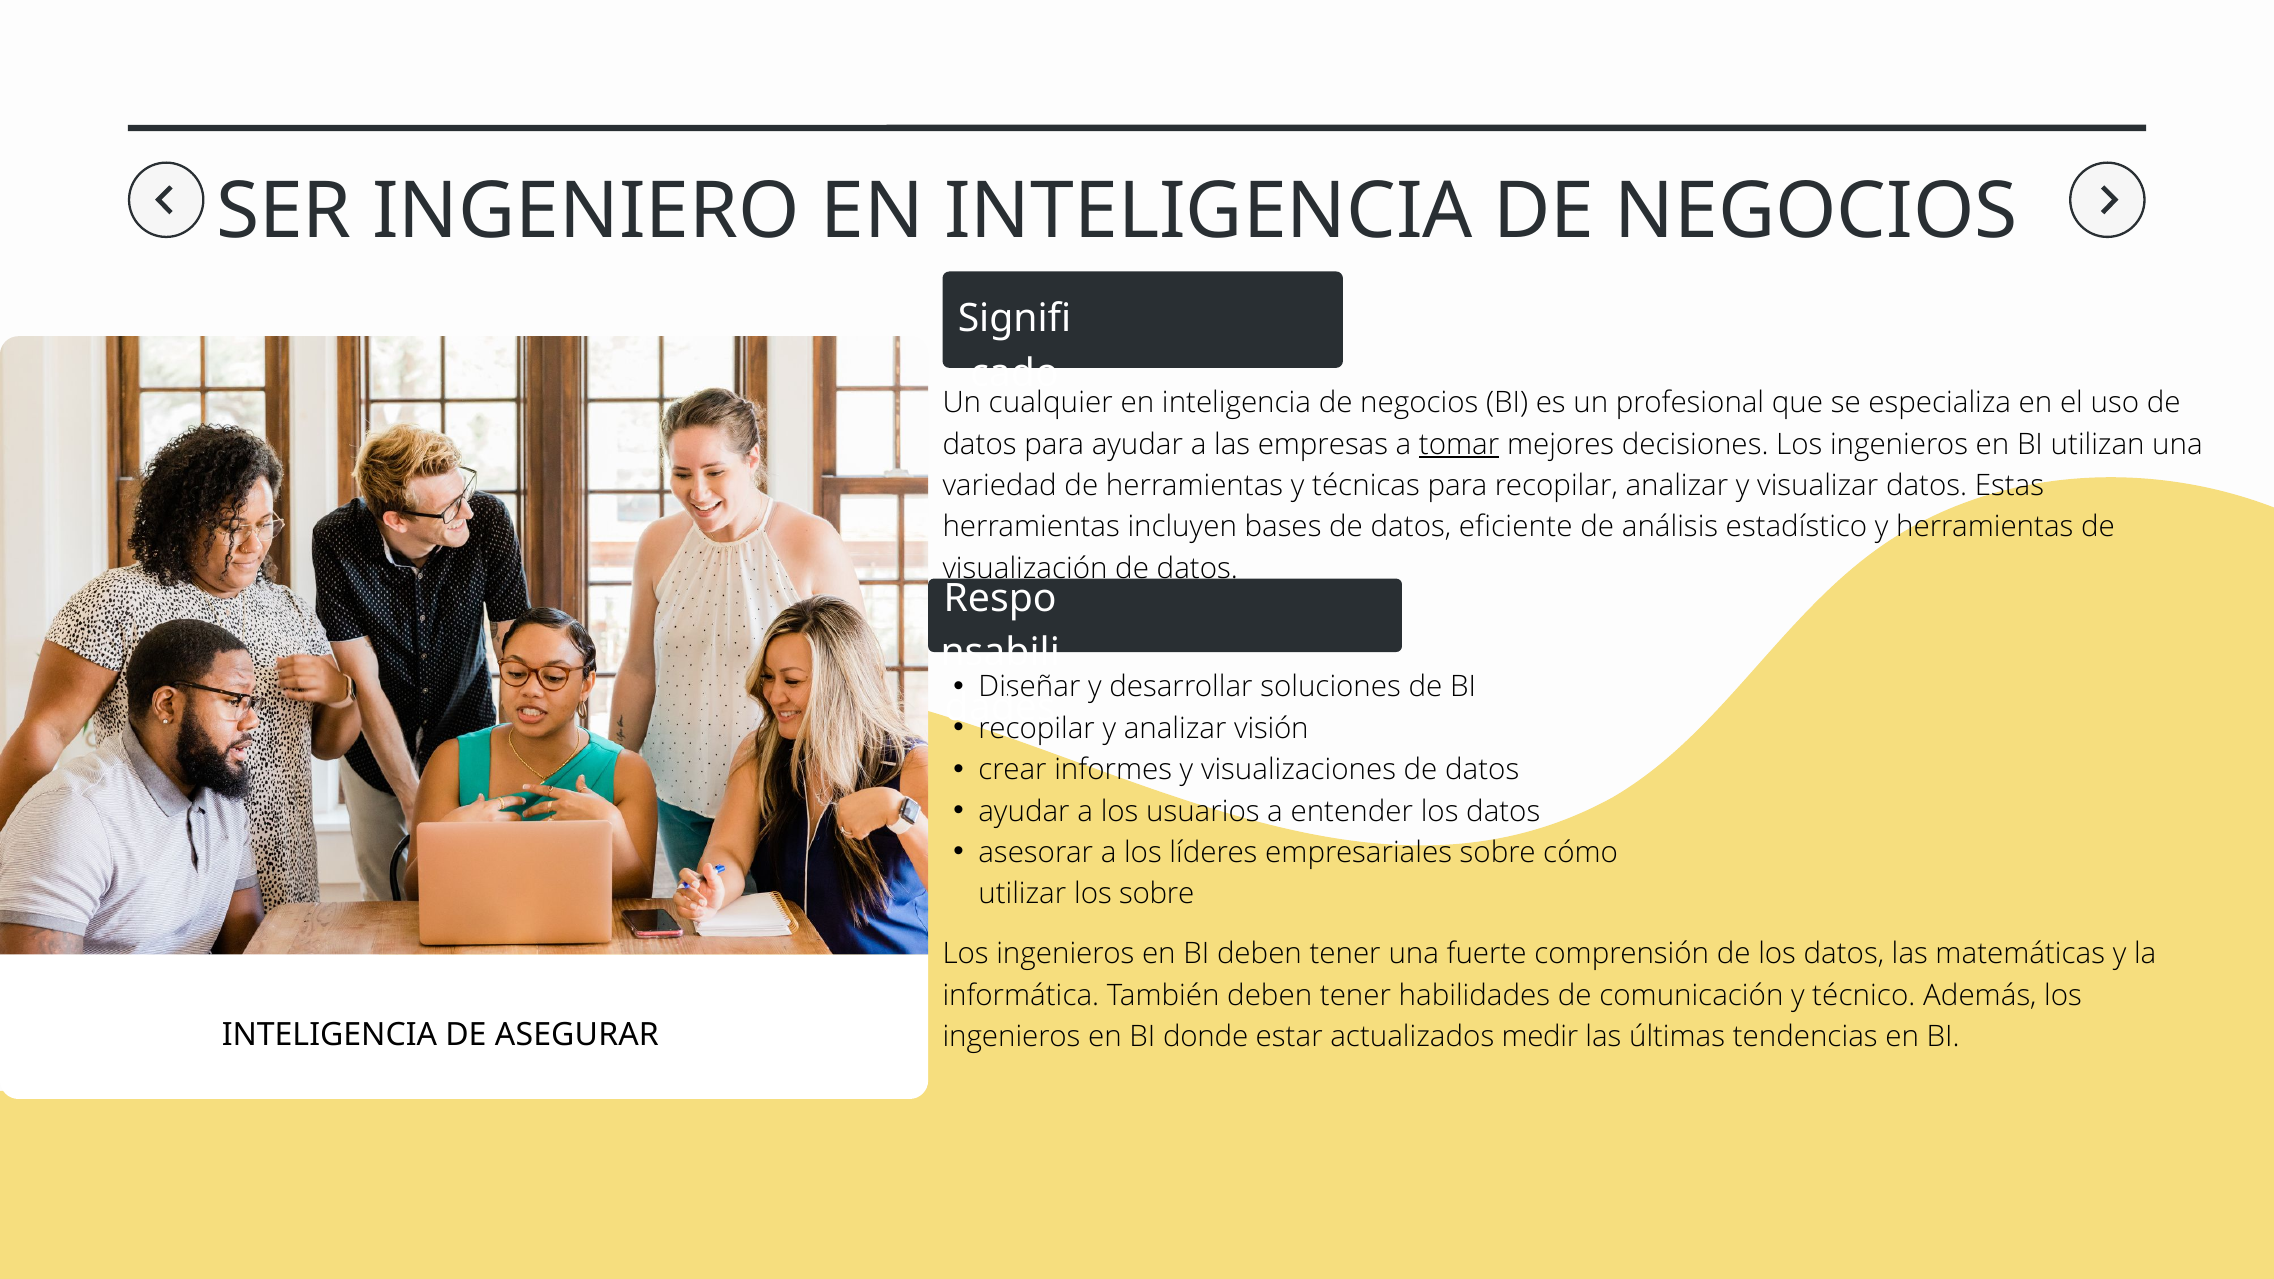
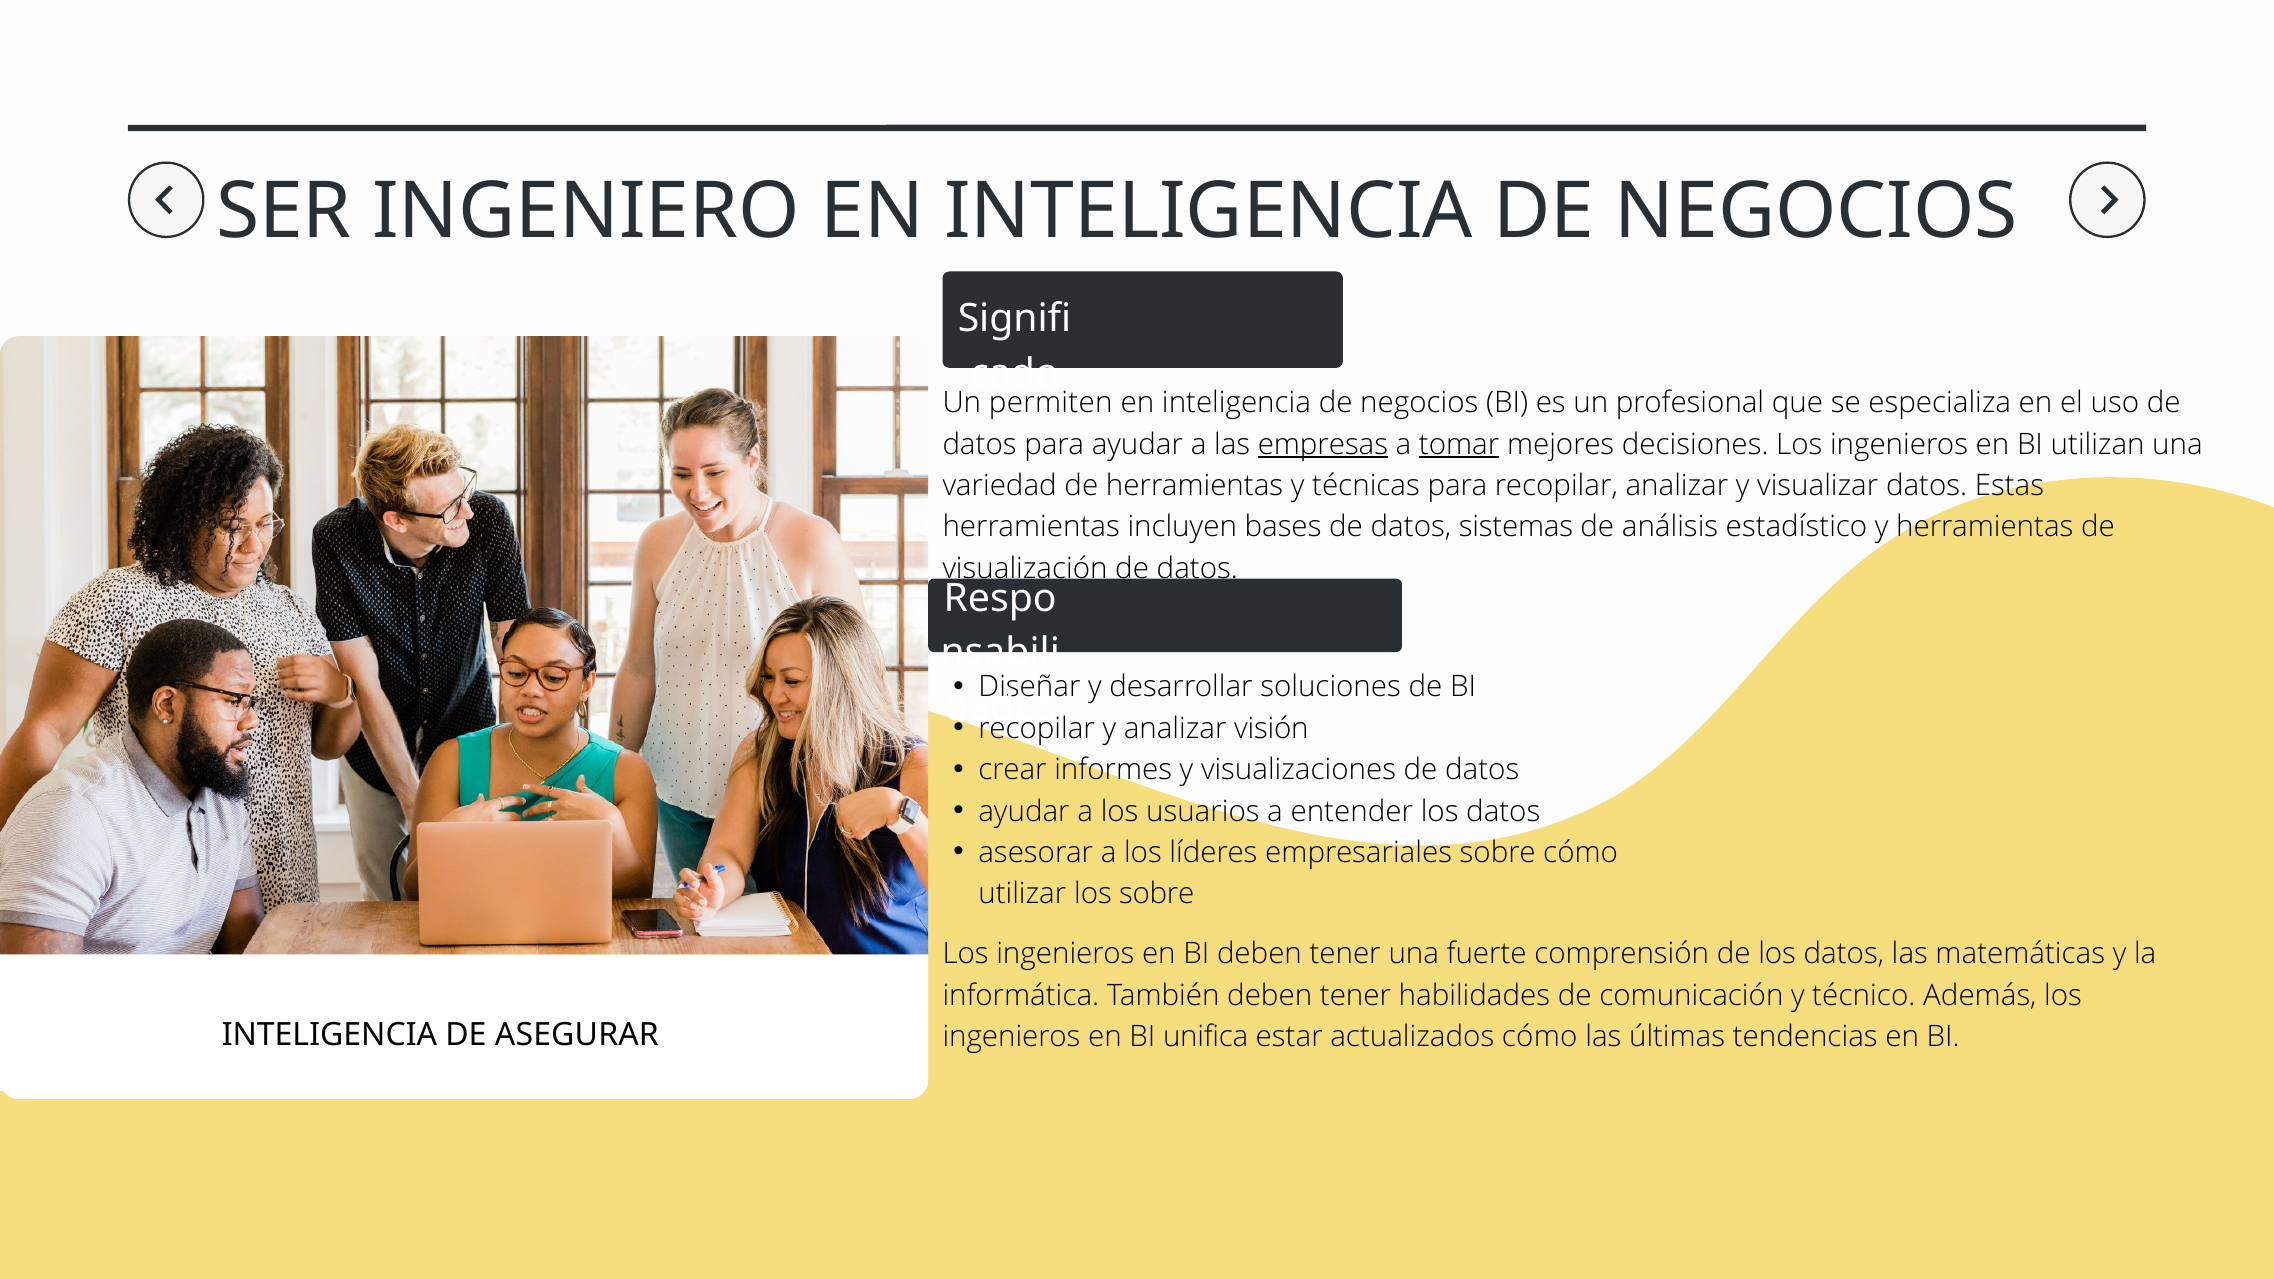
cualquier: cualquier -> permiten (1051, 403)
empresas underline: none -> present (1323, 444)
eficiente: eficiente -> sistemas (1516, 527)
donde: donde -> unifica (1206, 1037)
actualizados medir: medir -> cómo (1540, 1037)
